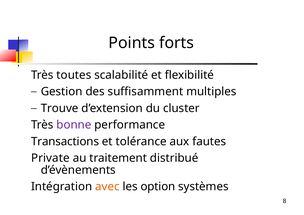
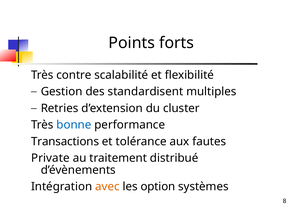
toutes: toutes -> contre (74, 75)
suffisamment: suffisamment -> standardisent (145, 92)
Trouve: Trouve -> Retries (60, 108)
bonne colour: purple -> blue (74, 125)
